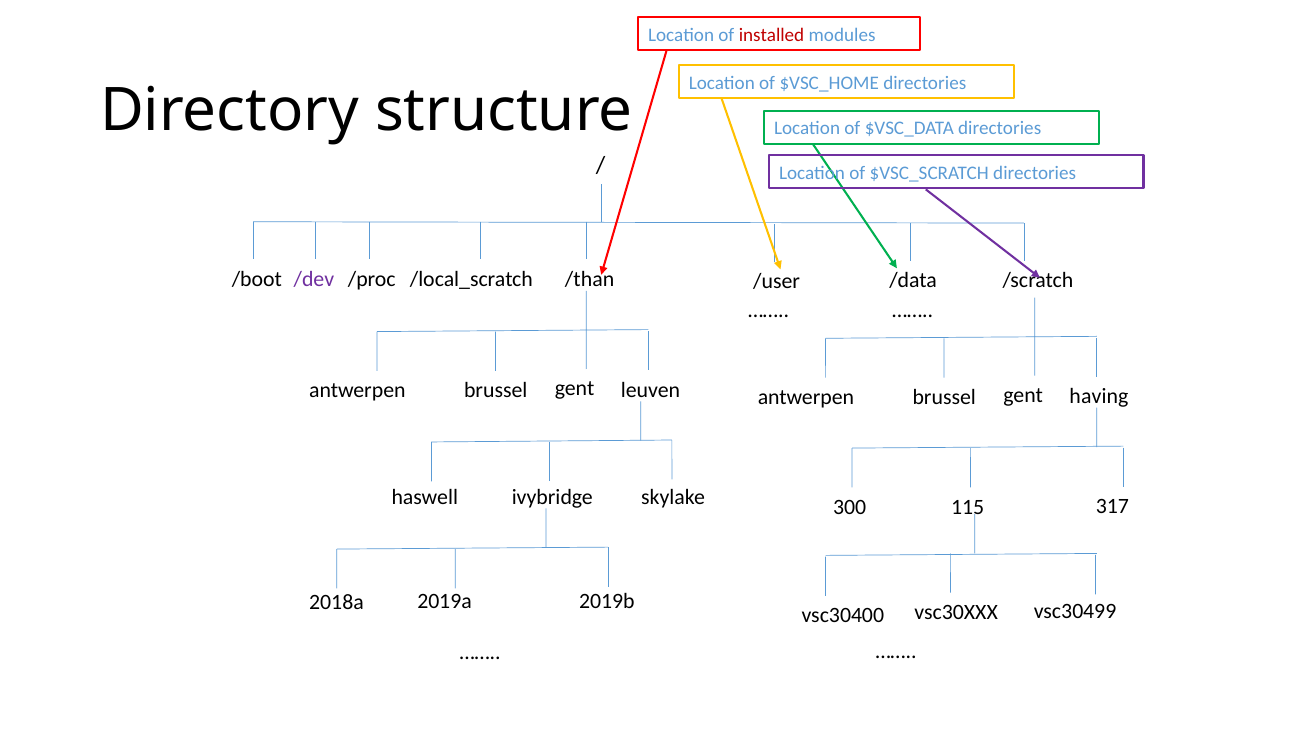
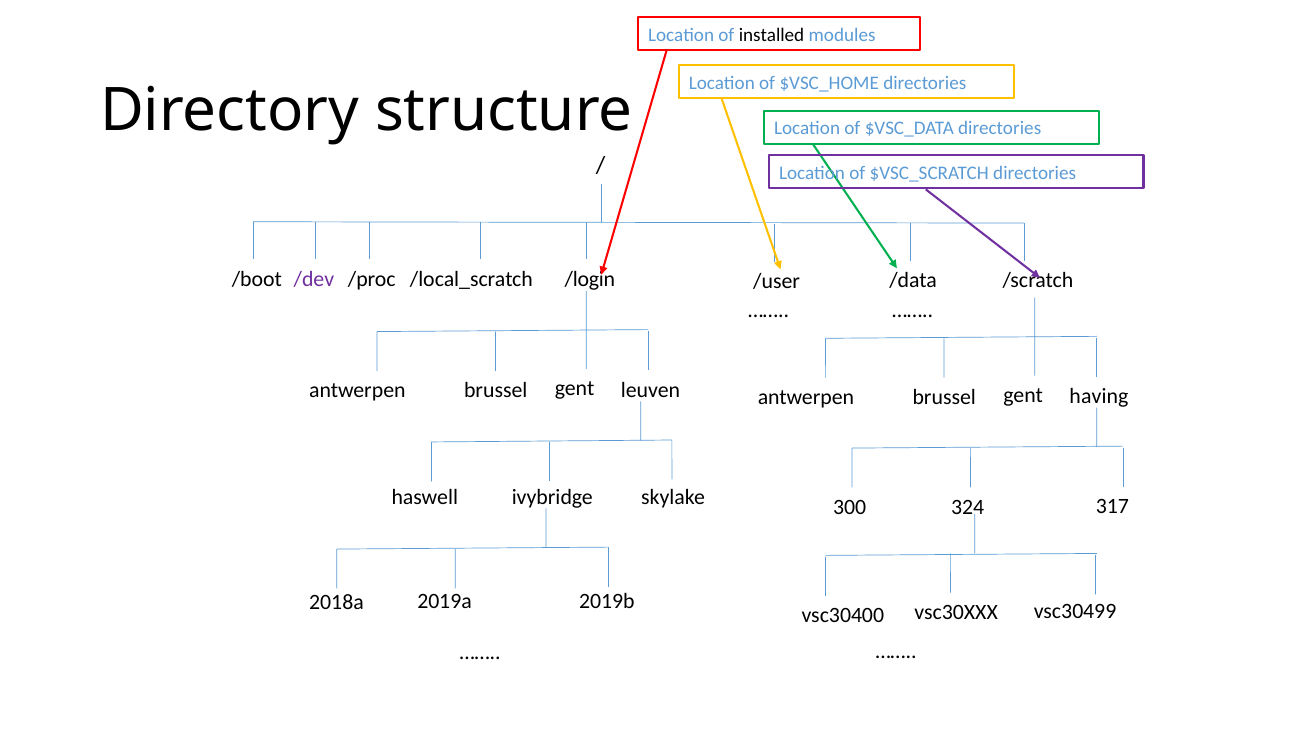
installed colour: red -> black (772, 35)
/than: /than -> /login (590, 279)
115: 115 -> 324 (968, 507)
